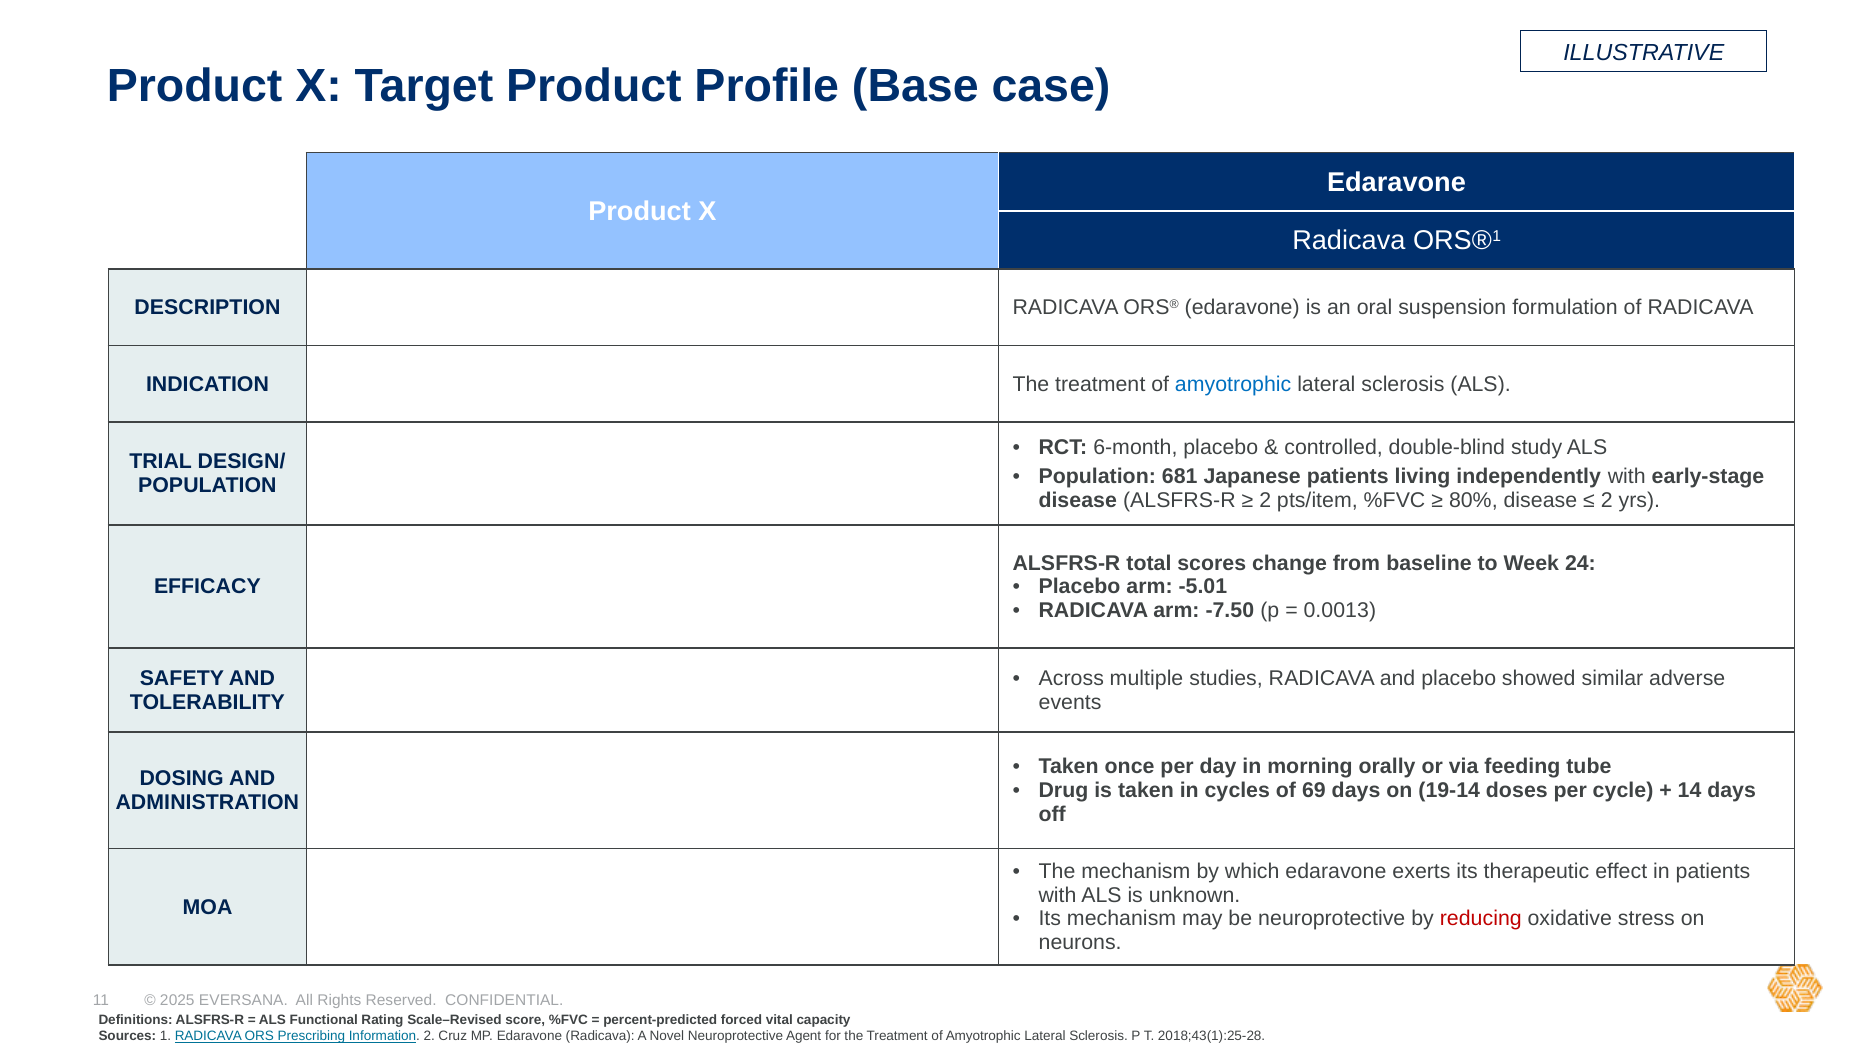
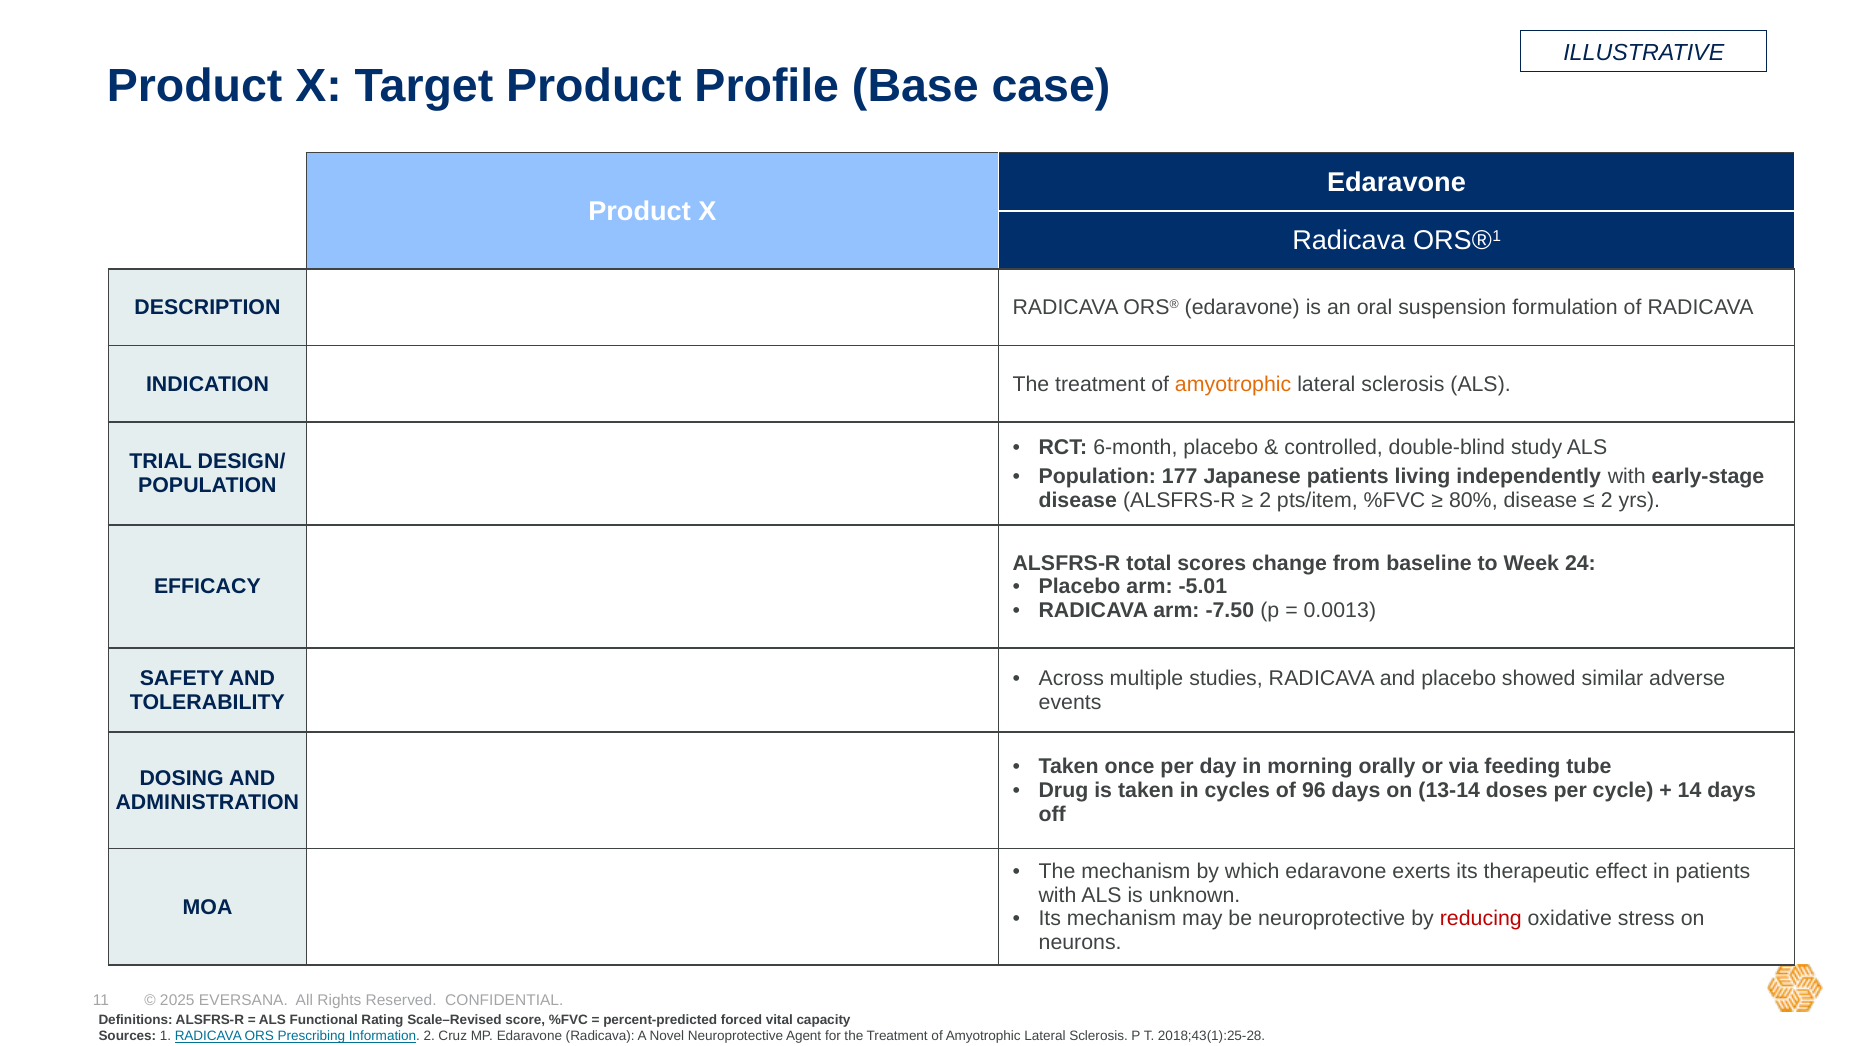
amyotrophic colour: blue -> orange (1233, 384)
681: 681 -> 177 (1180, 477)
69: 69 -> 96 (1314, 791)
19-14: 19-14 -> 13-14 (1449, 791)
